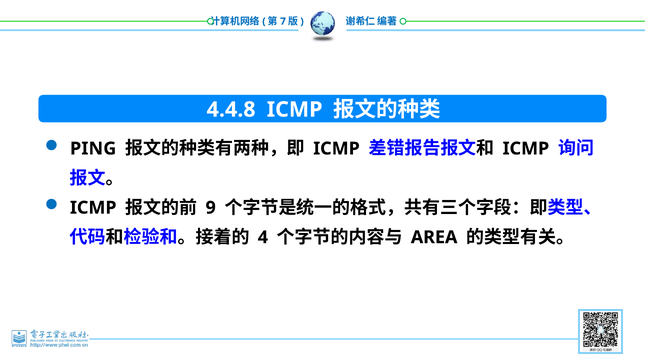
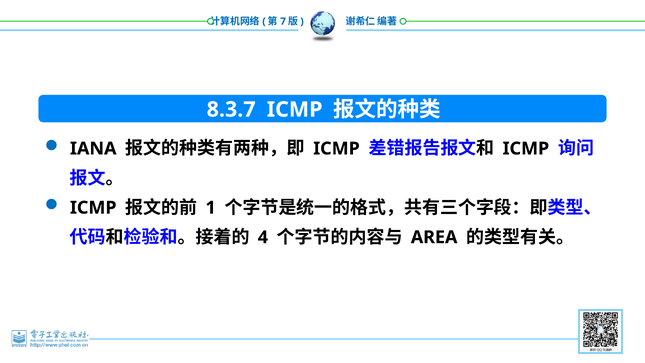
4.4.8: 4.4.8 -> 8.3.7 (231, 109)
PING: PING -> IANA (93, 149)
9: 9 -> 1 (211, 208)
